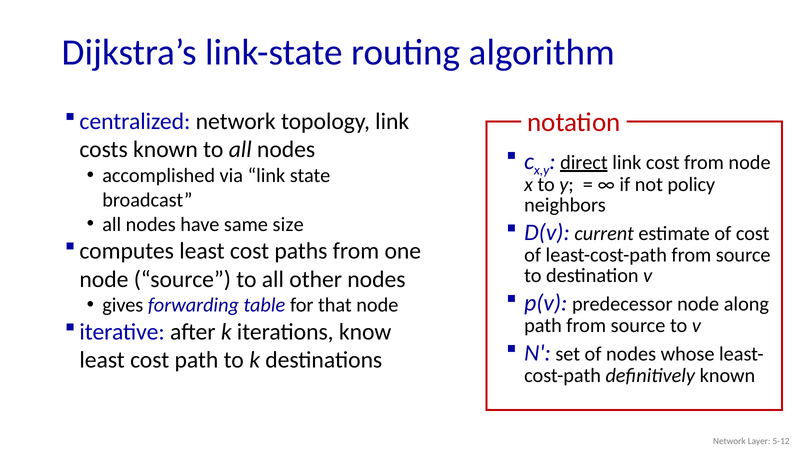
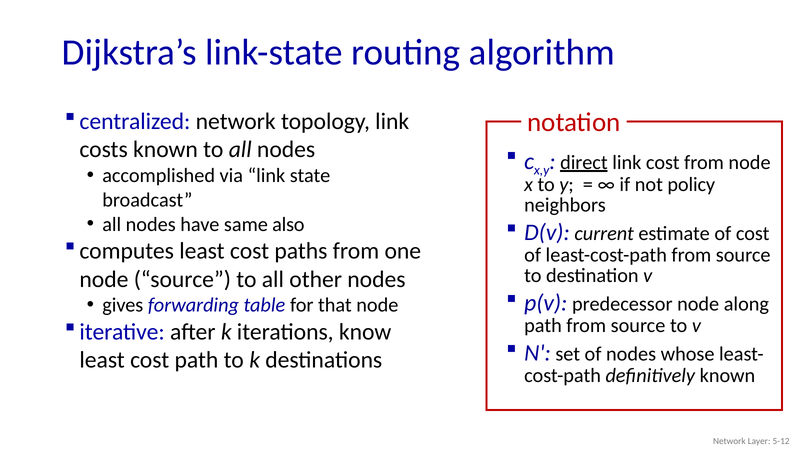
size: size -> also (288, 224)
